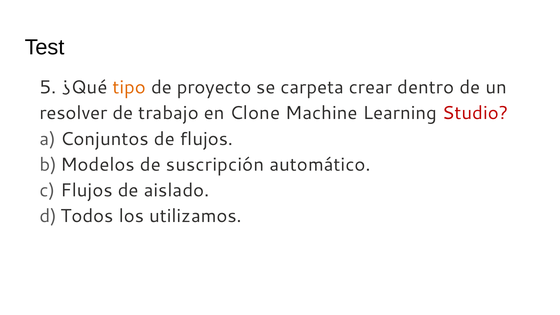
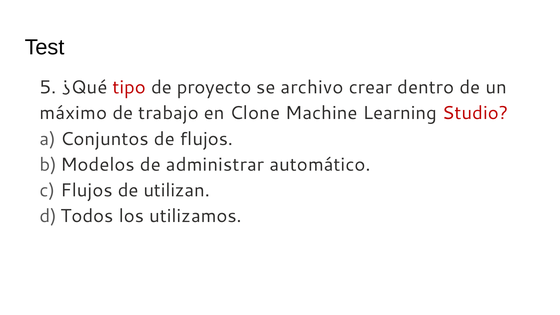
tipo colour: orange -> red (129, 87)
carpeta: carpeta -> archivo (312, 87)
resolver: resolver -> máximo (73, 113)
suscripción: suscripción -> administrar (215, 165)
aislado: aislado -> utilizan (177, 190)
